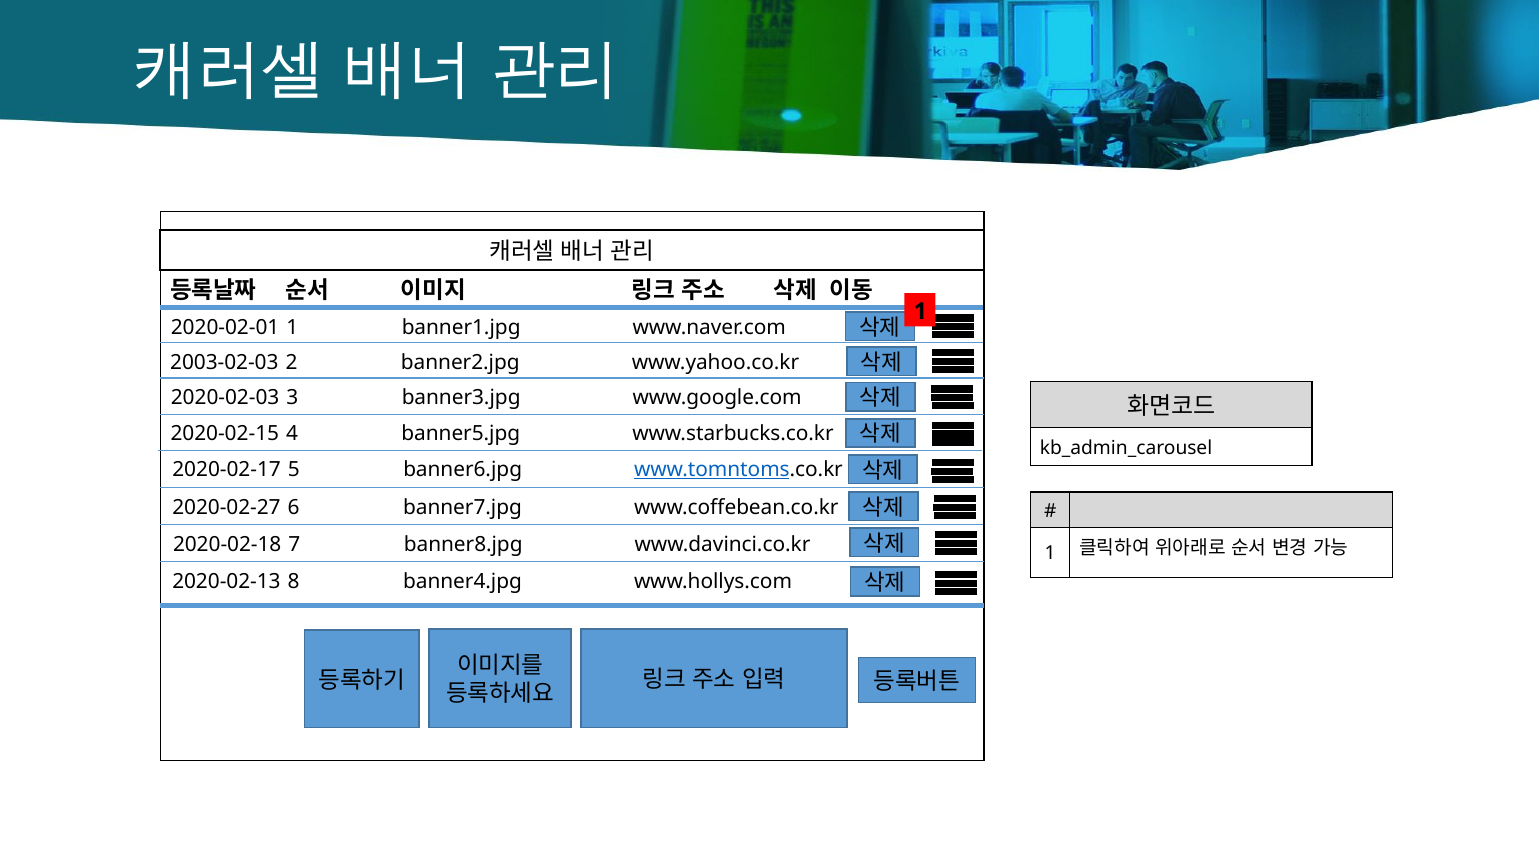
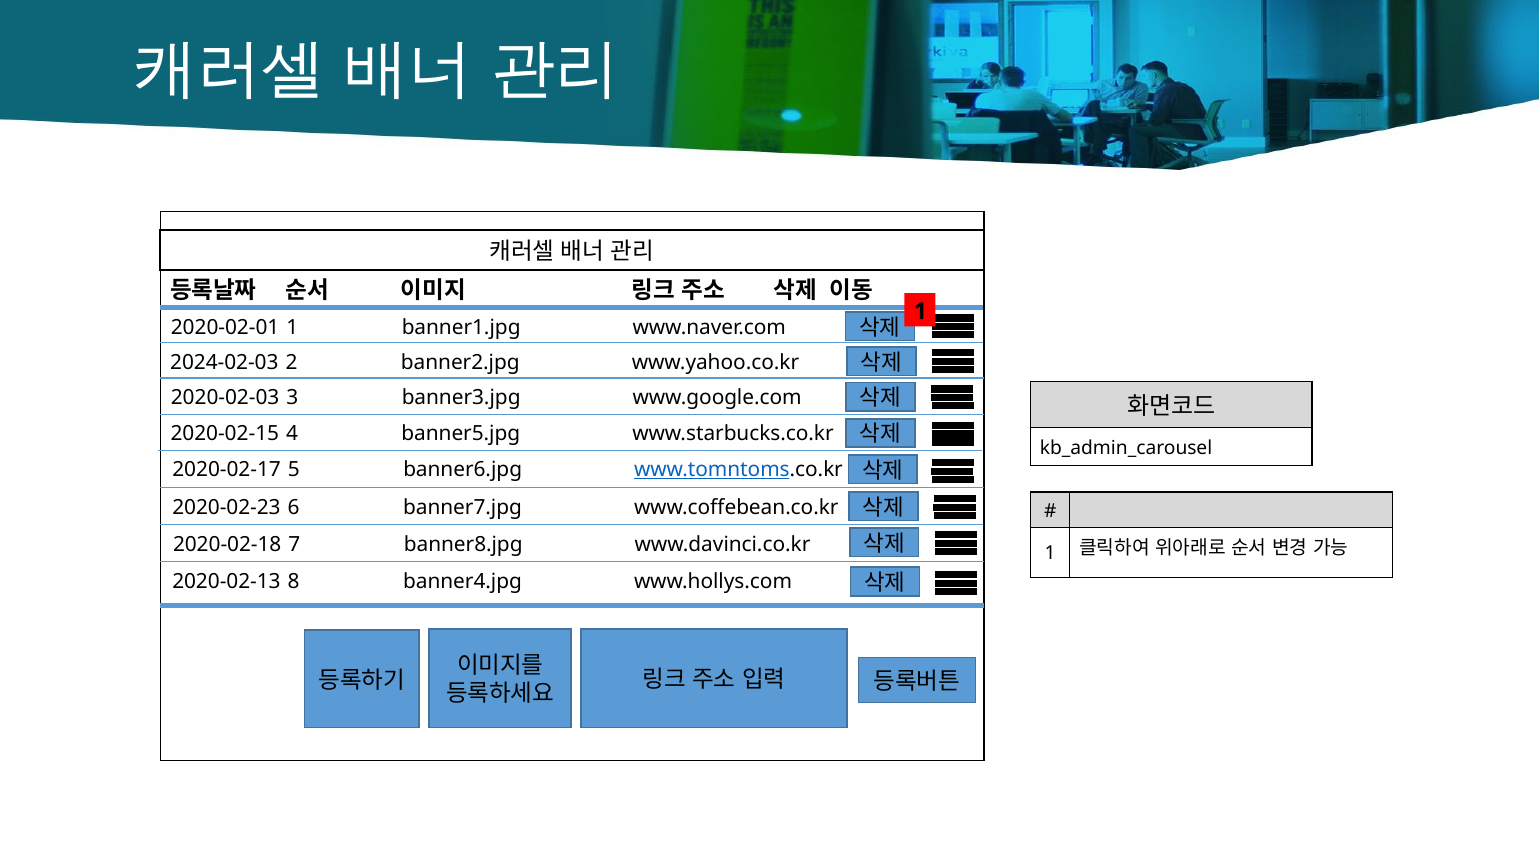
2003-02-03: 2003-02-03 -> 2024-02-03 (224, 362)
2020-02-27: 2020-02-27 -> 2020-02-23 (226, 508)
